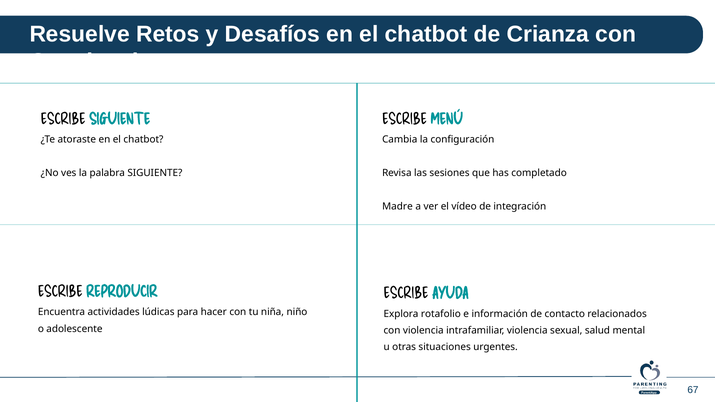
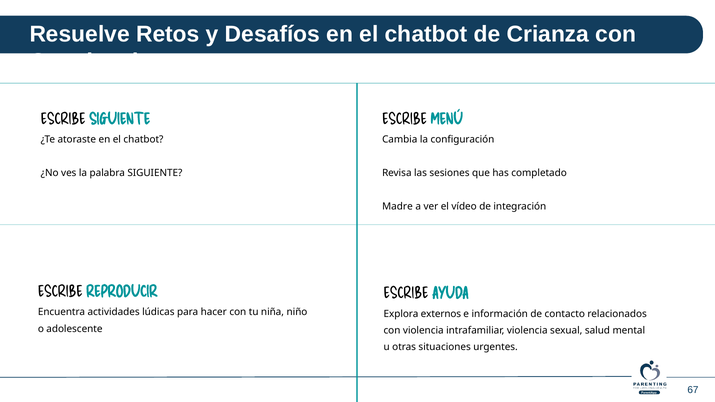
rotafolio: rotafolio -> externos (441, 314)
